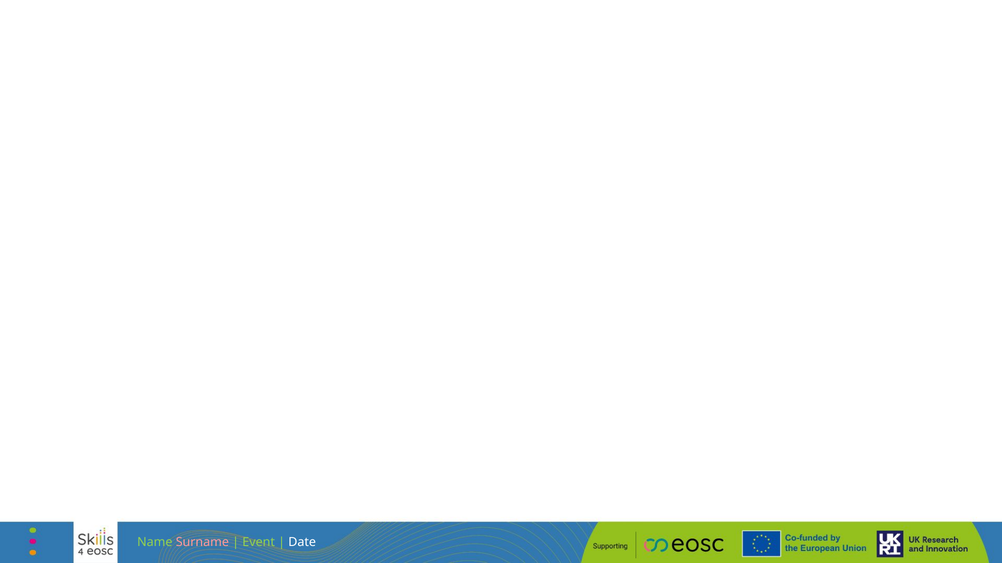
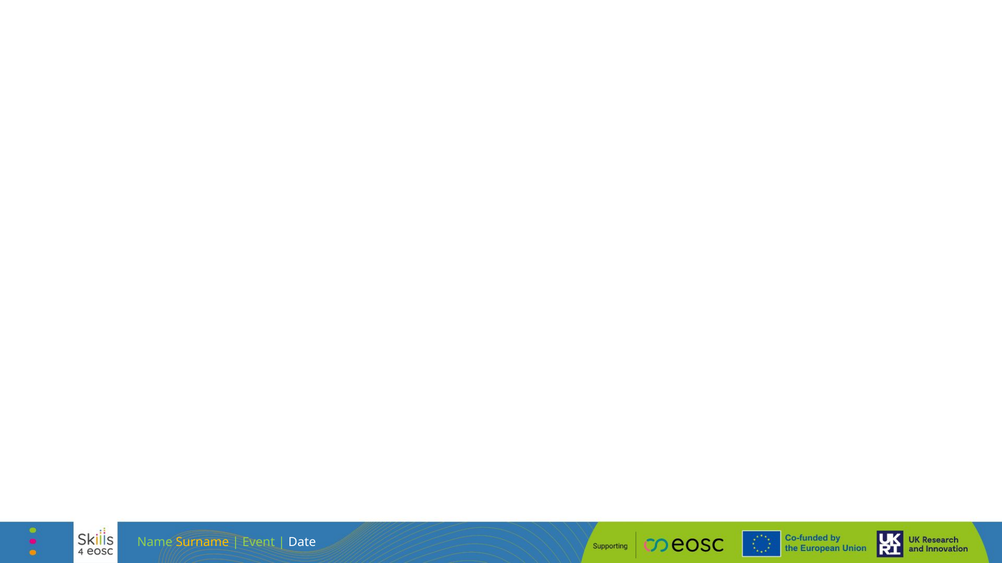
Surname colour: pink -> yellow (202, 543)
